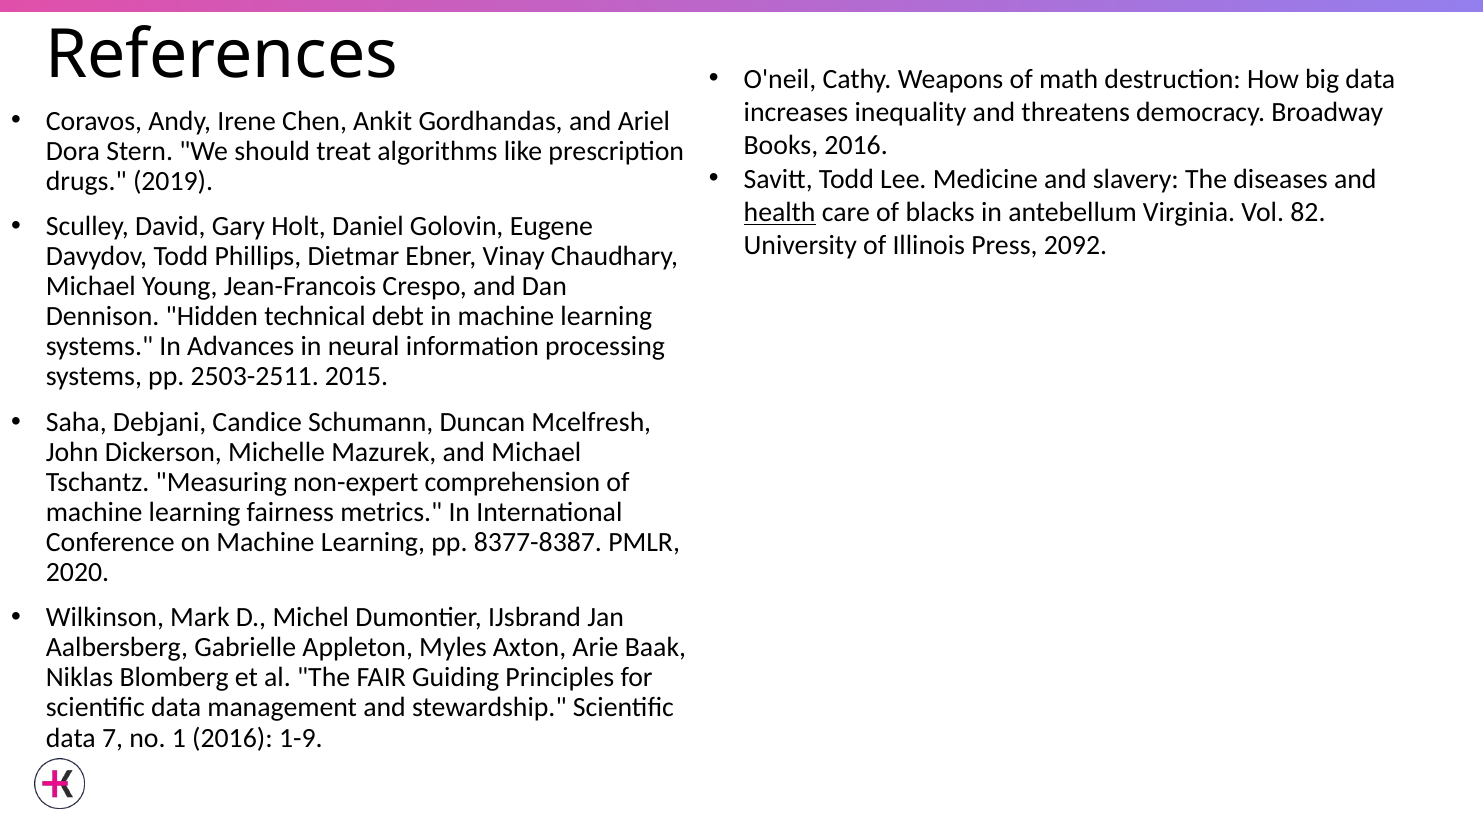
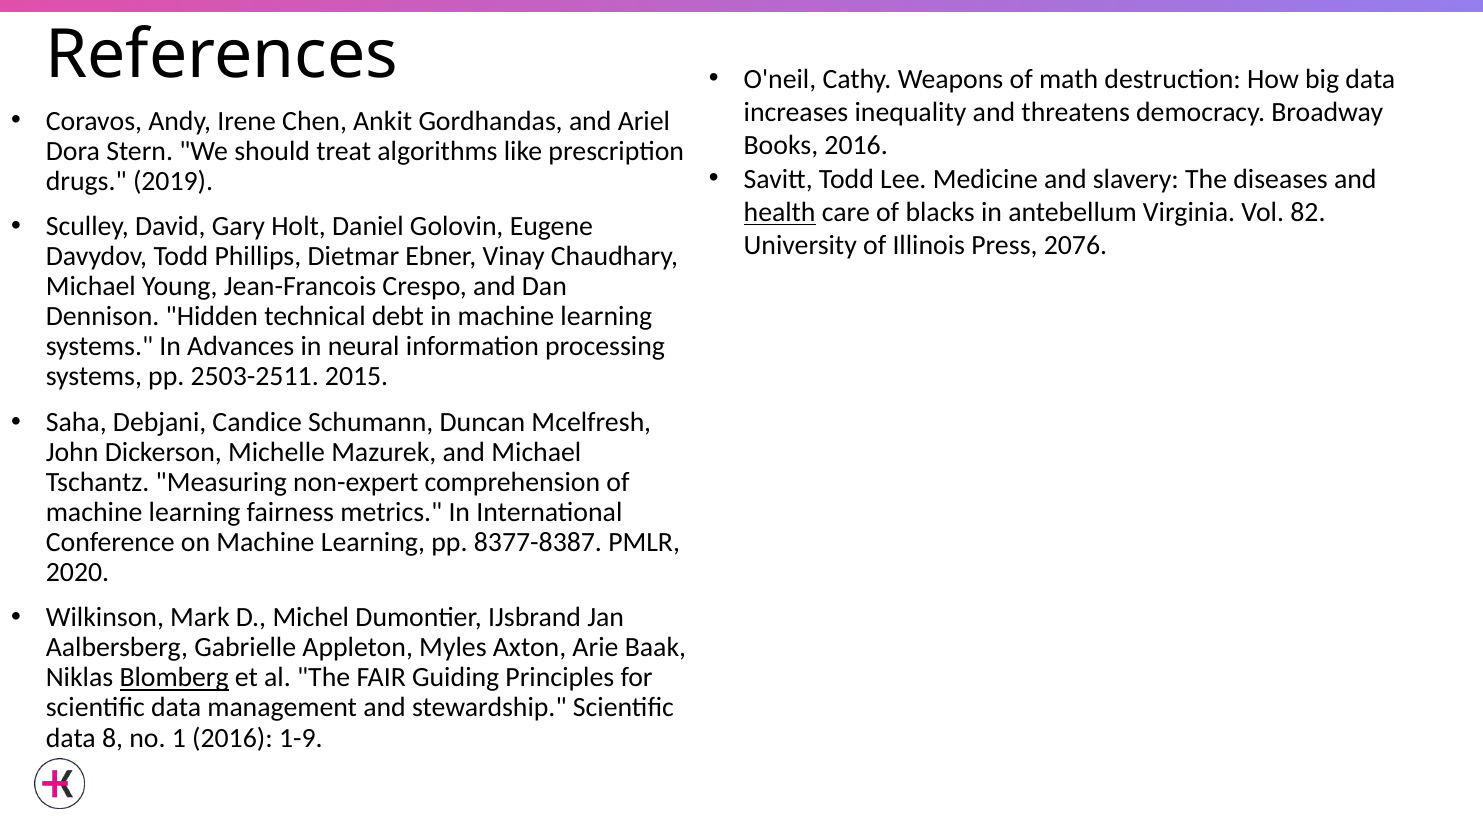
2092: 2092 -> 2076 (1075, 246)
Blomberg underline: none -> present (174, 678)
7: 7 -> 8 (113, 738)
